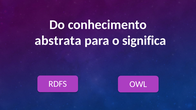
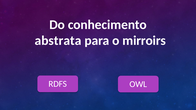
significa: significa -> mirroirs (144, 41)
